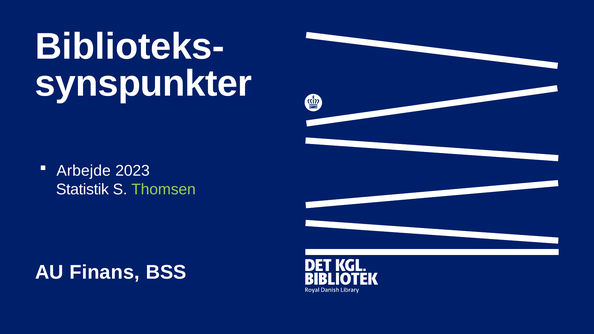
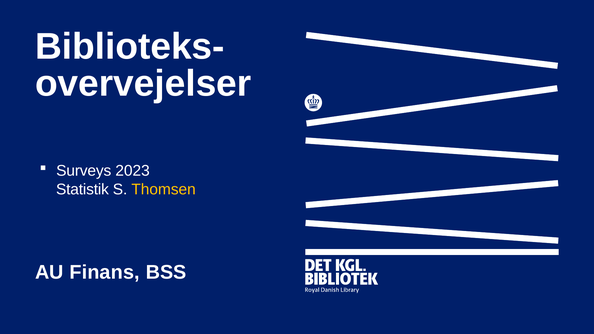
synspunkter: synspunkter -> overvejelser (143, 84)
Arbejde: Arbejde -> Surveys (84, 171)
Thomsen colour: light green -> yellow (164, 189)
